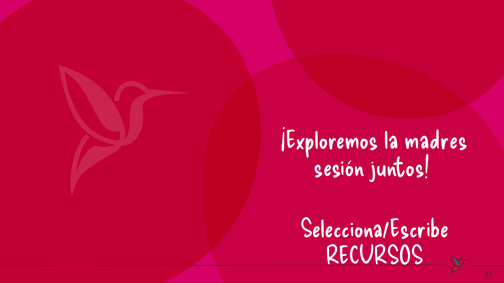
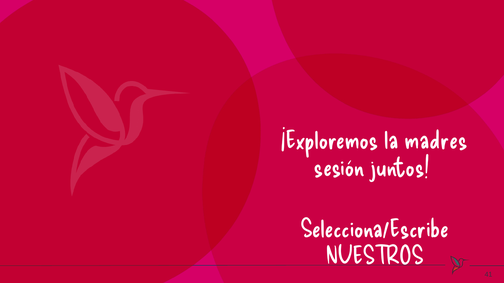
RECURSOS: RECURSOS -> NUESTROS (375, 257)
